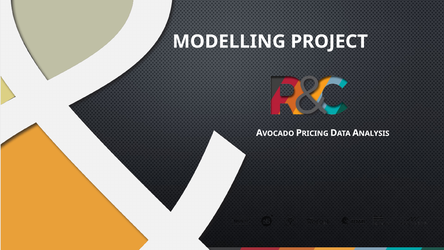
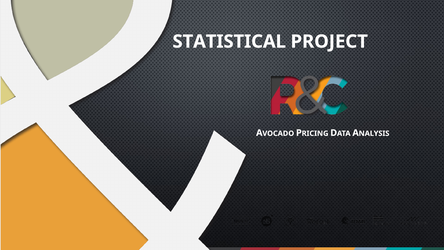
MODELLING: MODELLING -> STATISTICAL (229, 42)
